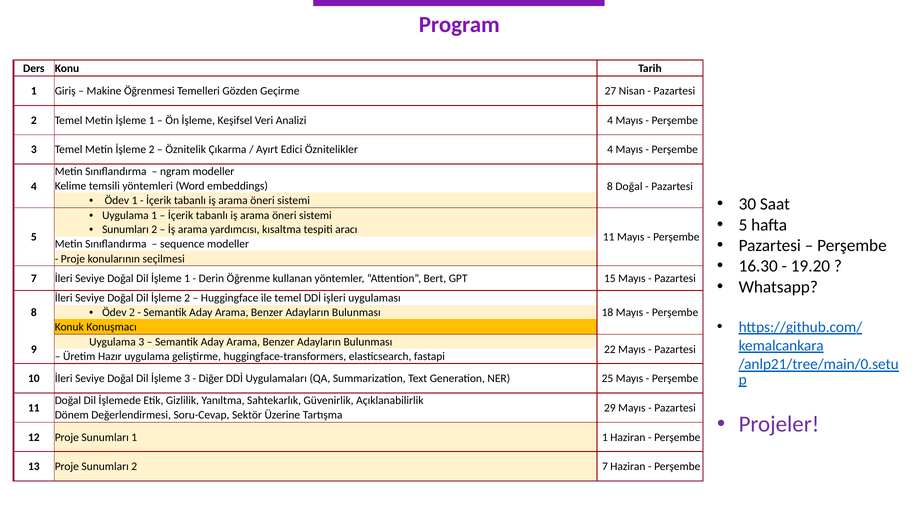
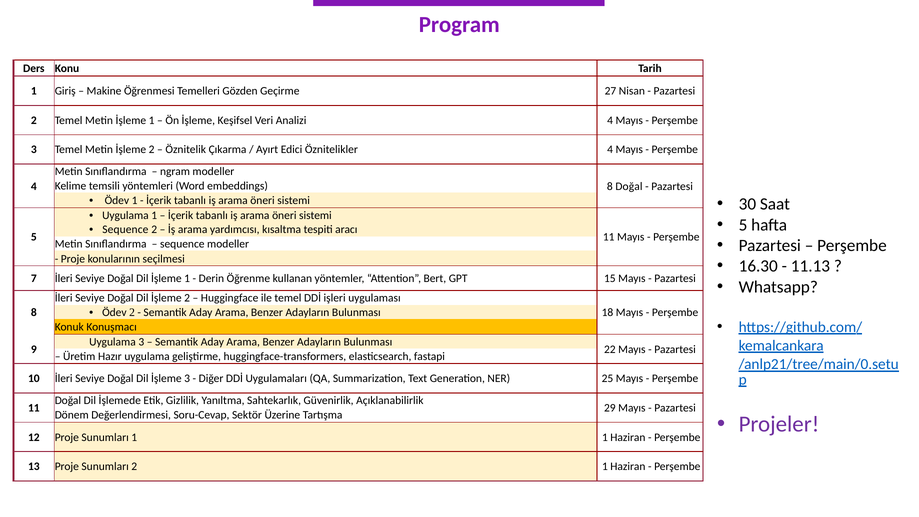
Sunumları: Sunumları -> Sequence (125, 230)
19.20: 19.20 -> 11.13 (810, 266)
2 7: 7 -> 1 (605, 467)
